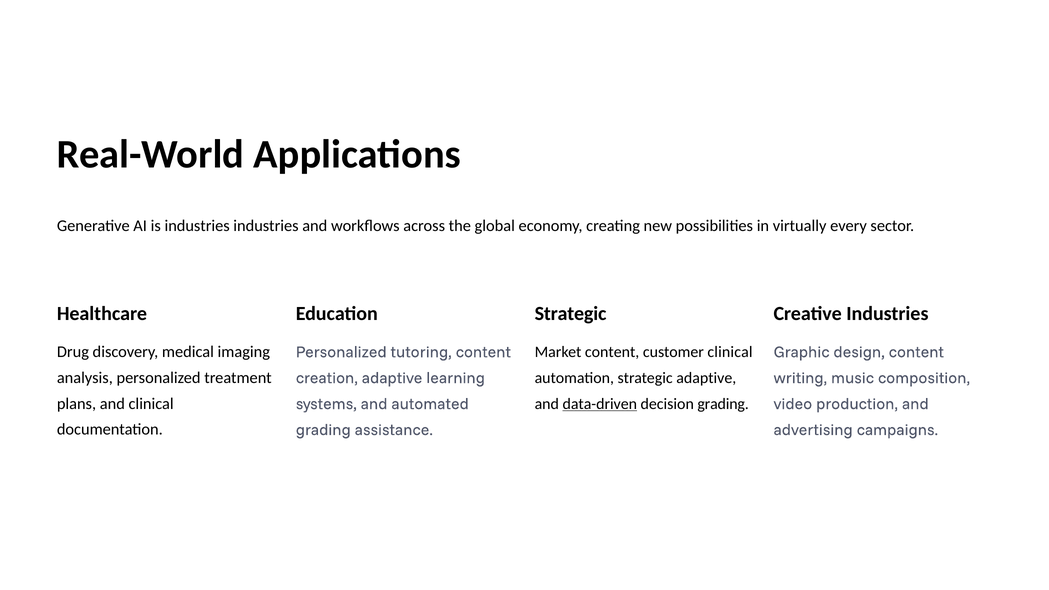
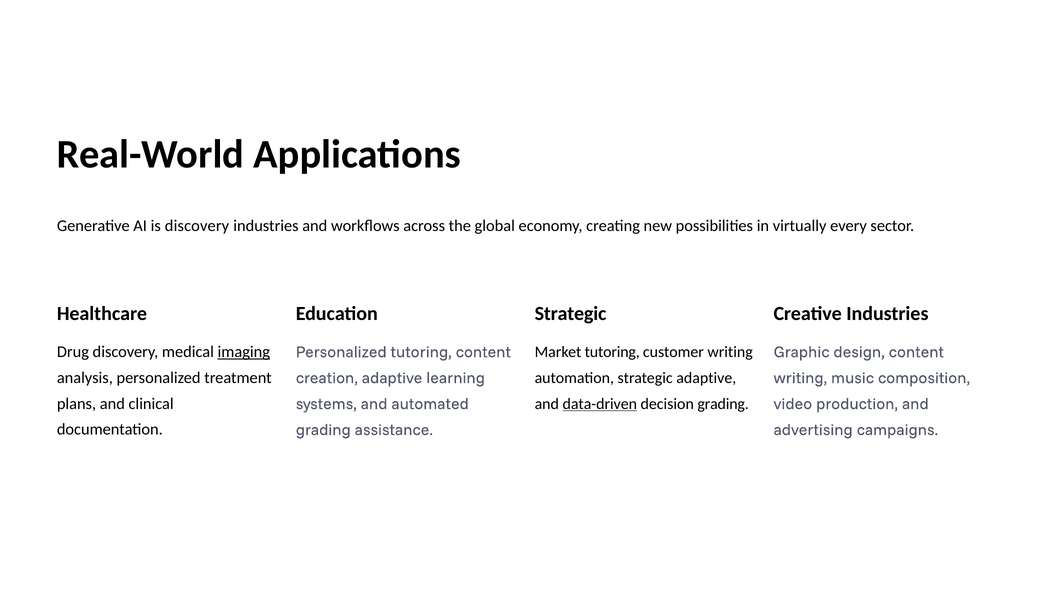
is industries: industries -> discovery (197, 226)
imaging underline: none -> present (244, 352)
Market content: content -> tutoring (612, 352)
customer clinical: clinical -> writing (730, 352)
